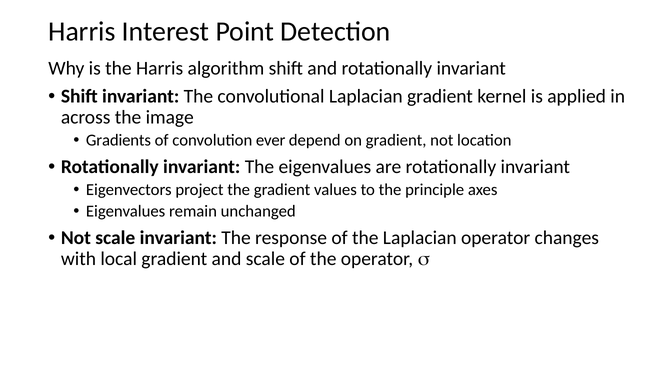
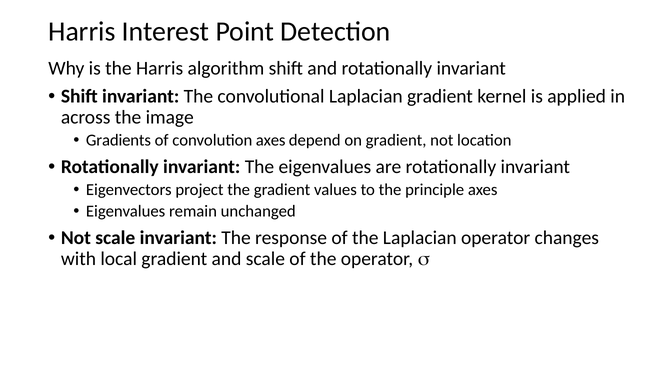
convolution ever: ever -> axes (271, 141)
